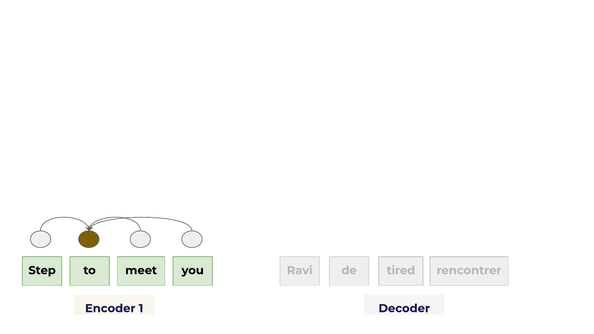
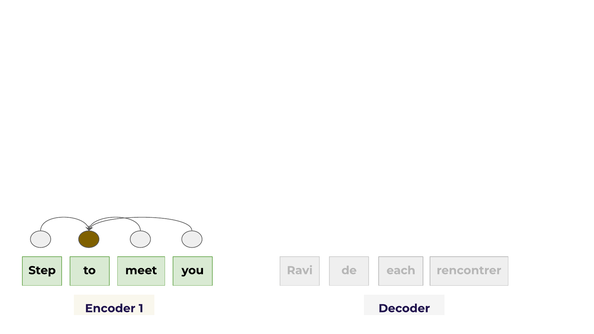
tired: tired -> each (401, 271)
